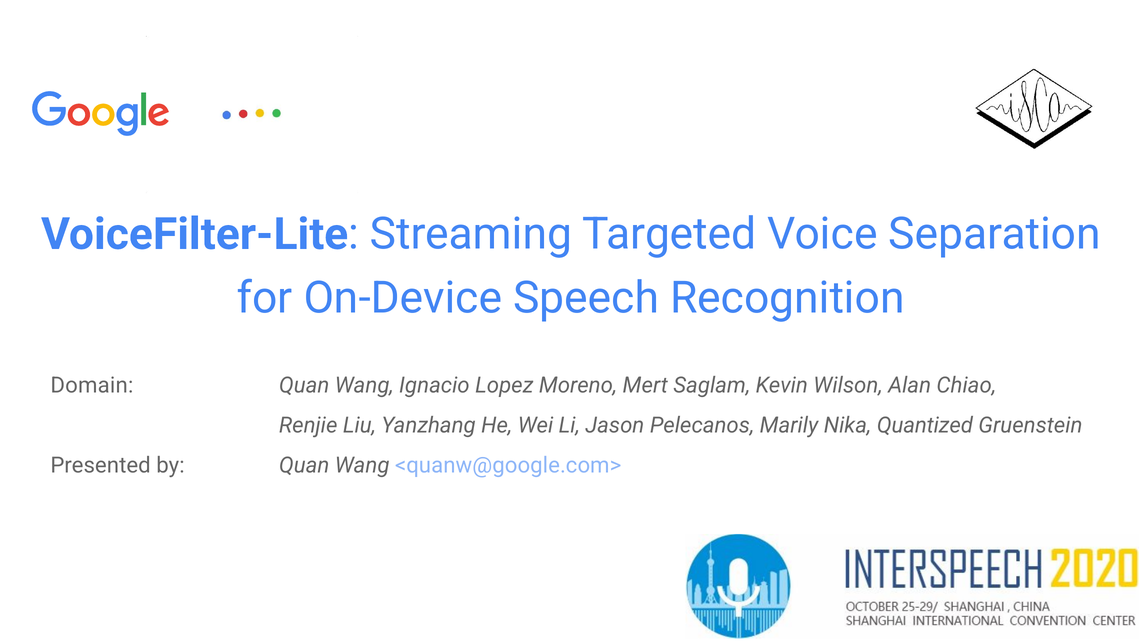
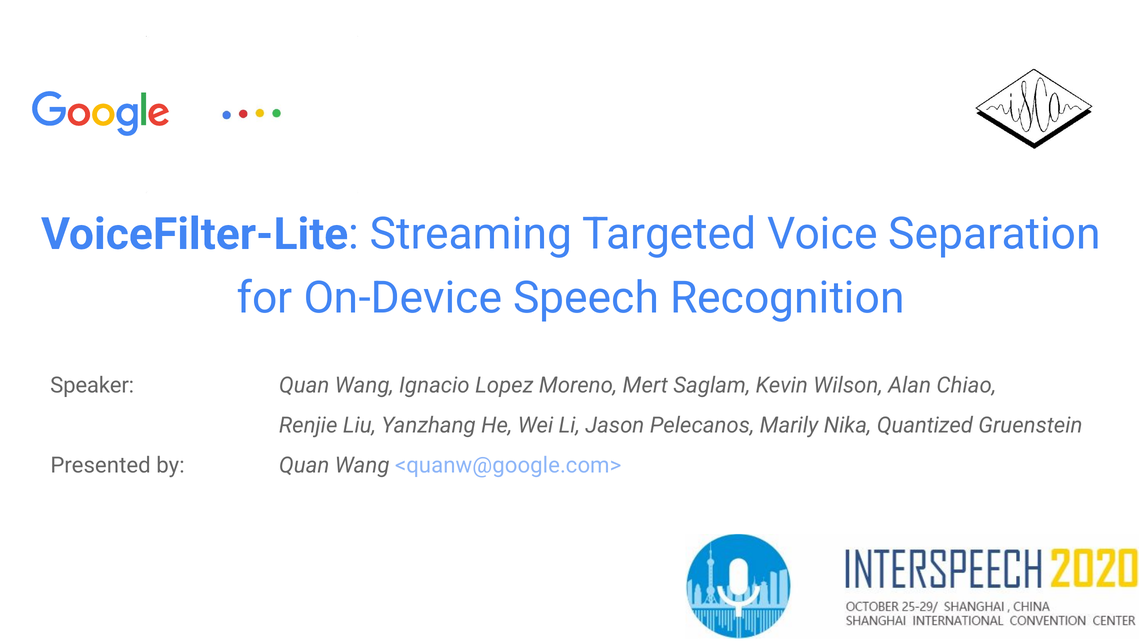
Domain: Domain -> Speaker (92, 385)
